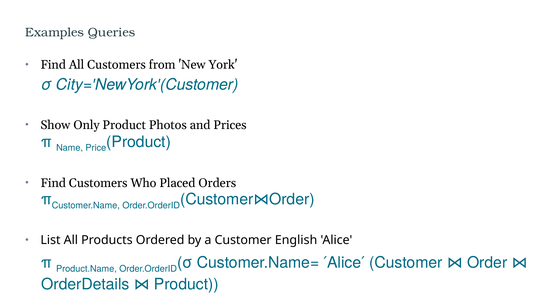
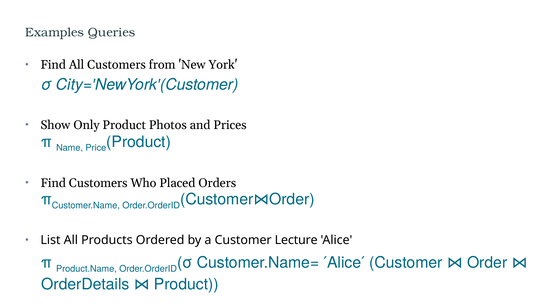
English: English -> Lecture (296, 240)
